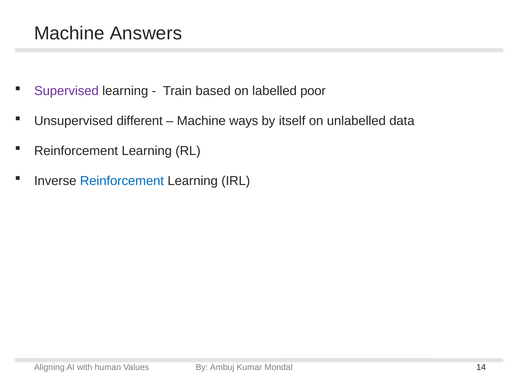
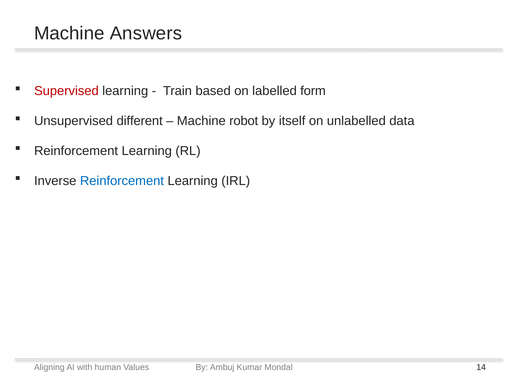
Supervised colour: purple -> red (66, 91)
poor: poor -> form (313, 91)
ways: ways -> robot (244, 121)
